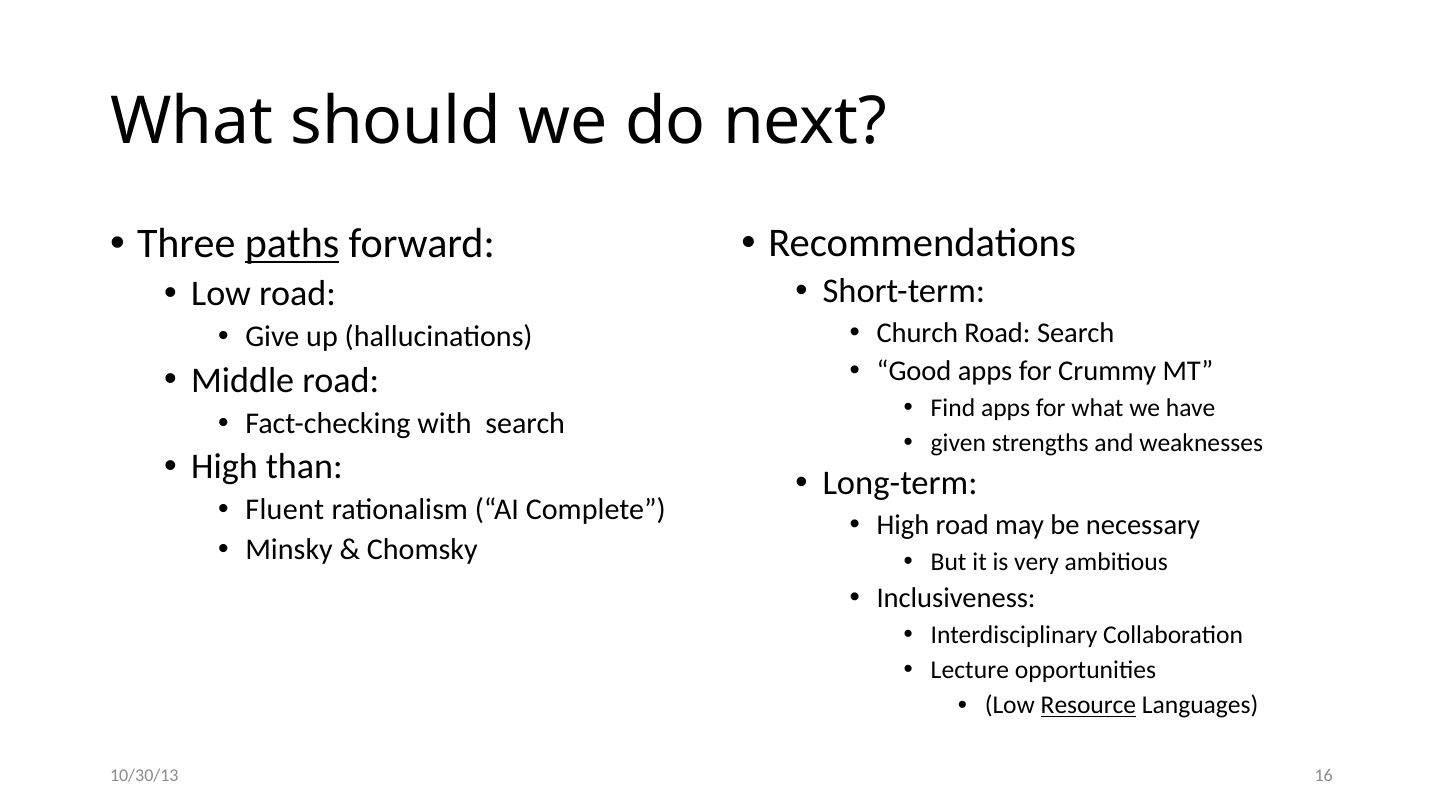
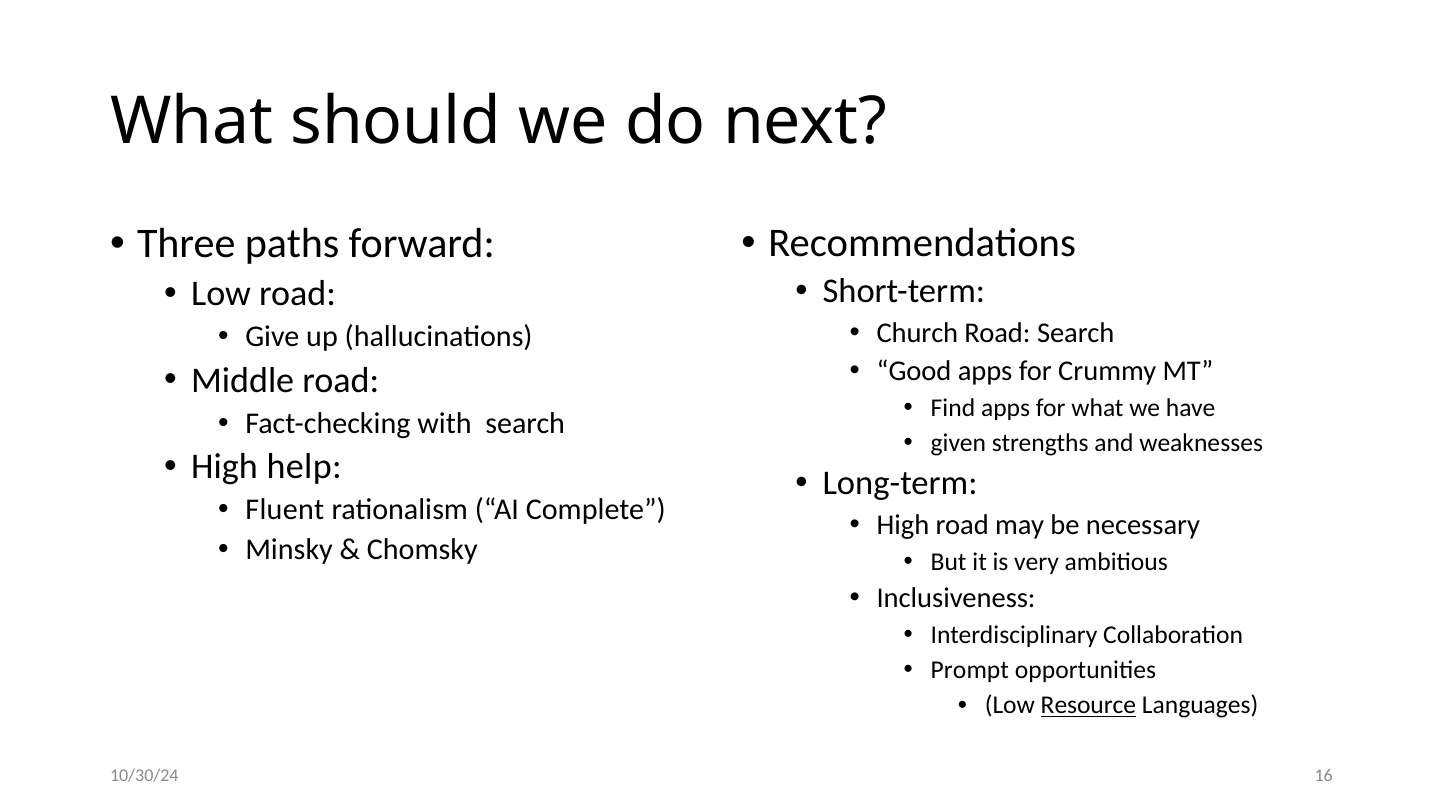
paths underline: present -> none (292, 244)
than: than -> help (304, 467)
Lecture: Lecture -> Prompt (970, 670)
10/30/13: 10/30/13 -> 10/30/24 (144, 775)
